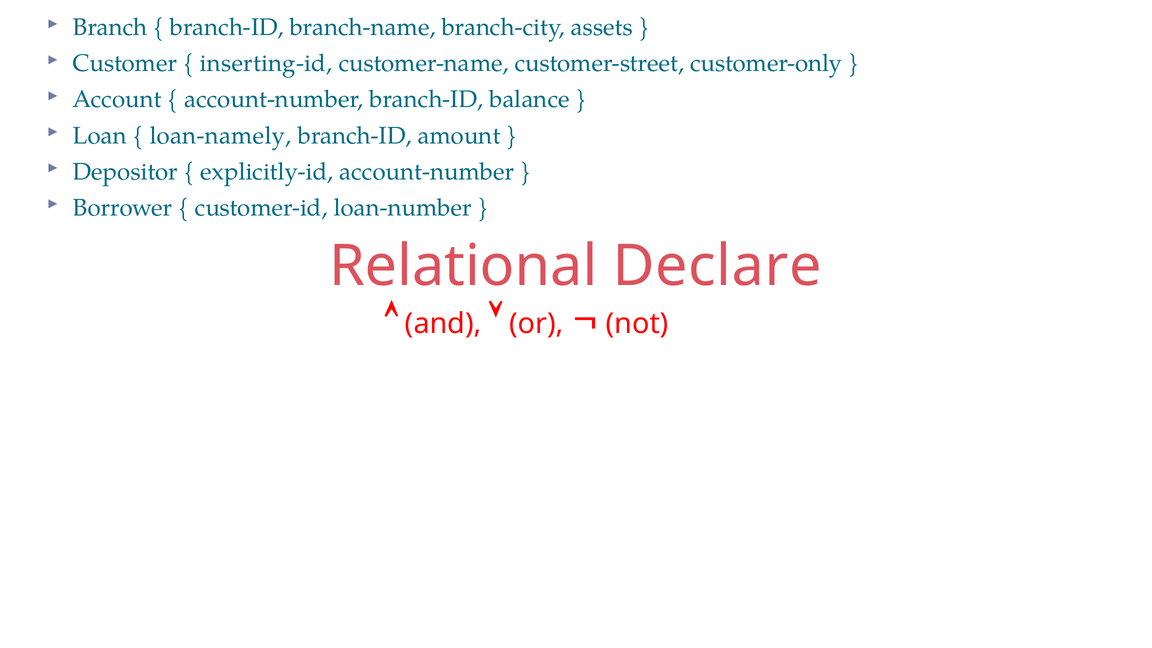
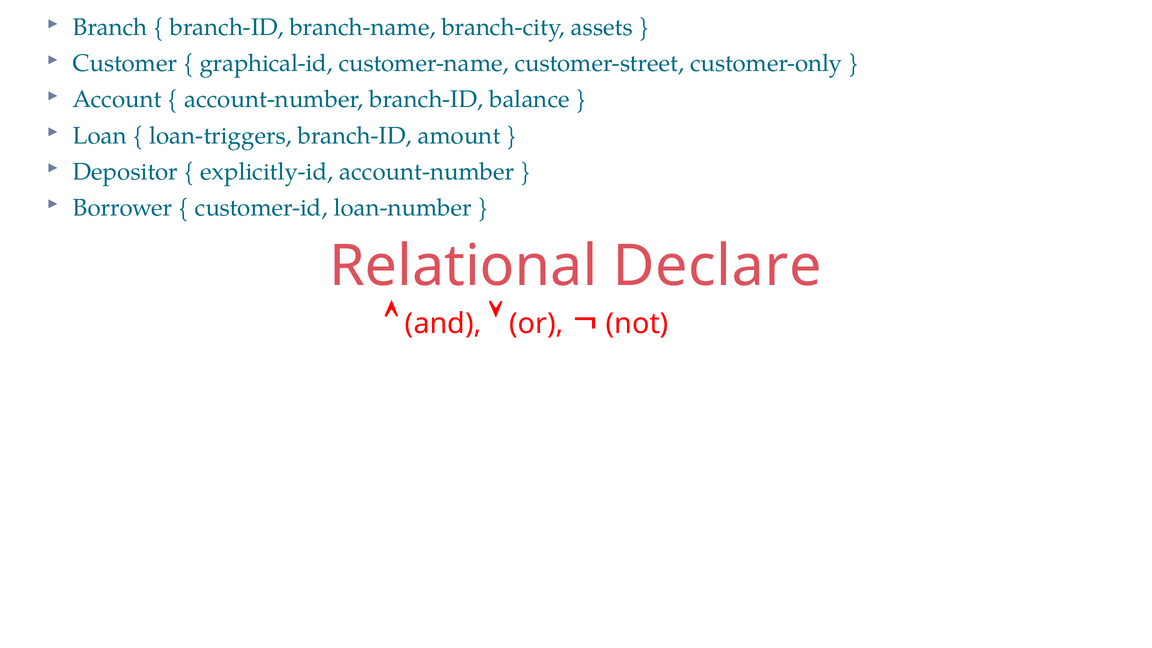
inserting-id: inserting-id -> graphical-id (266, 64)
loan-namely: loan-namely -> loan-triggers (221, 136)
